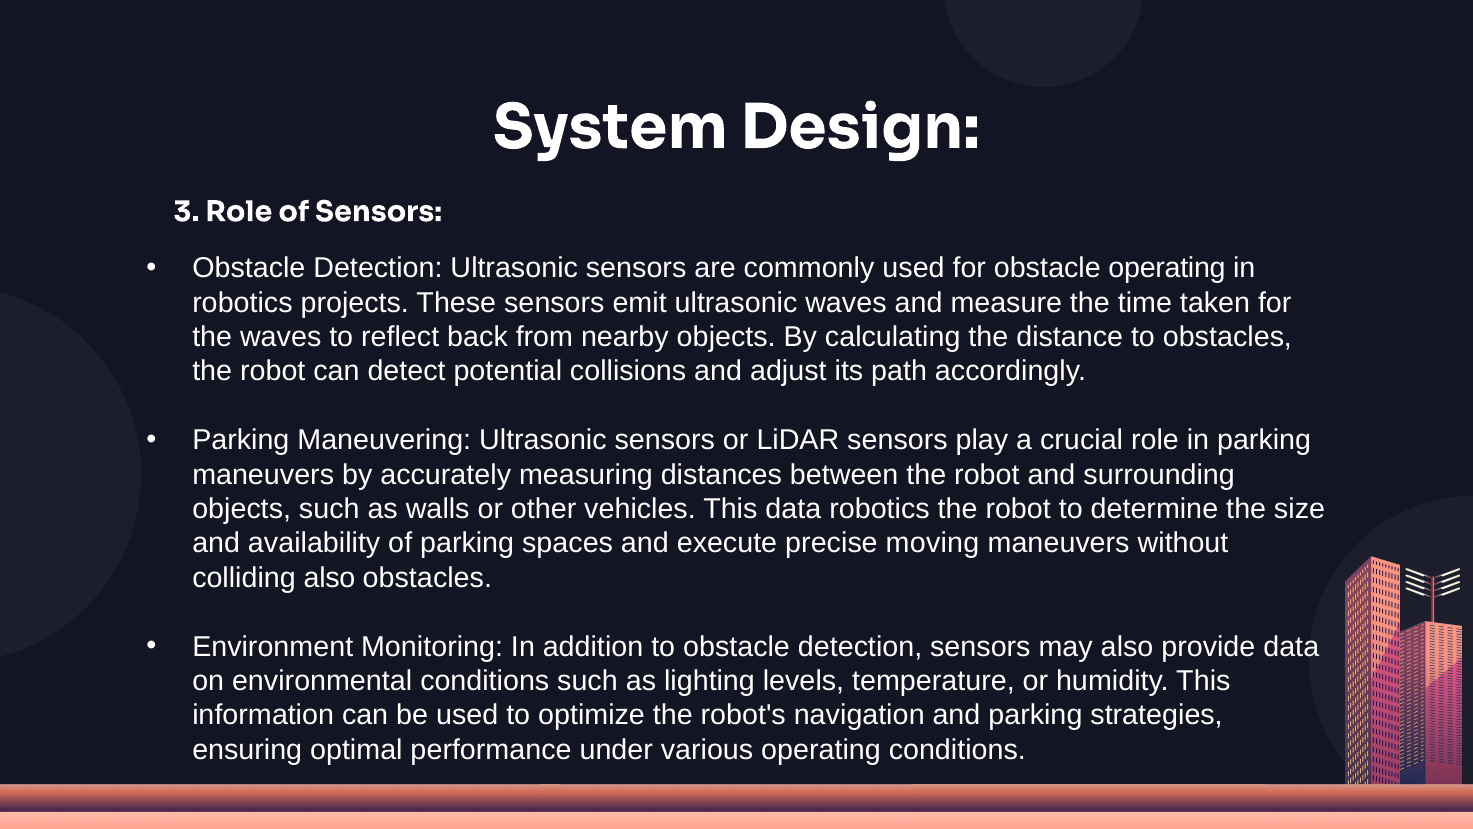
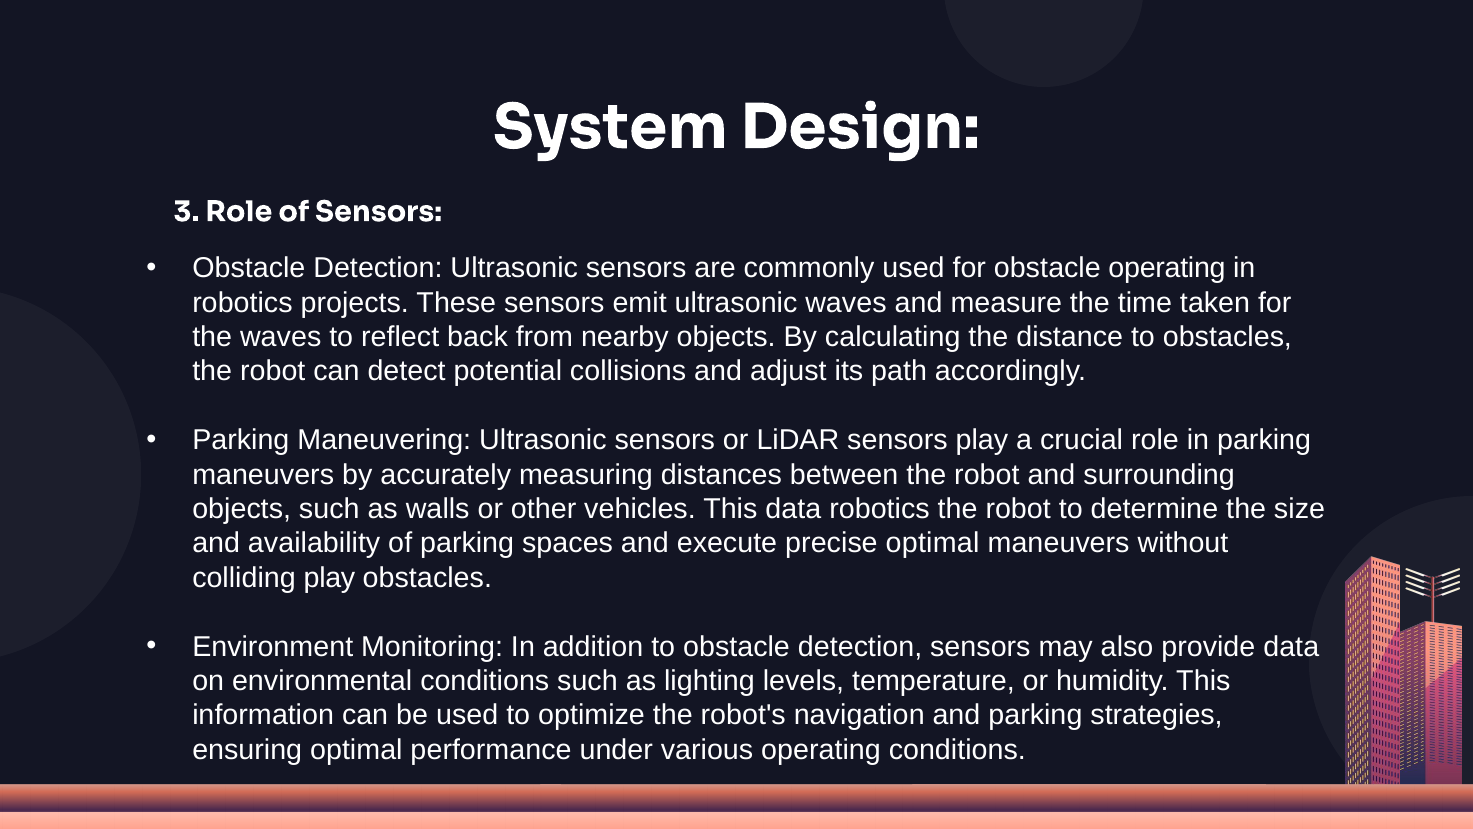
precise moving: moving -> optimal (933, 543)
colliding also: also -> play (329, 578)
